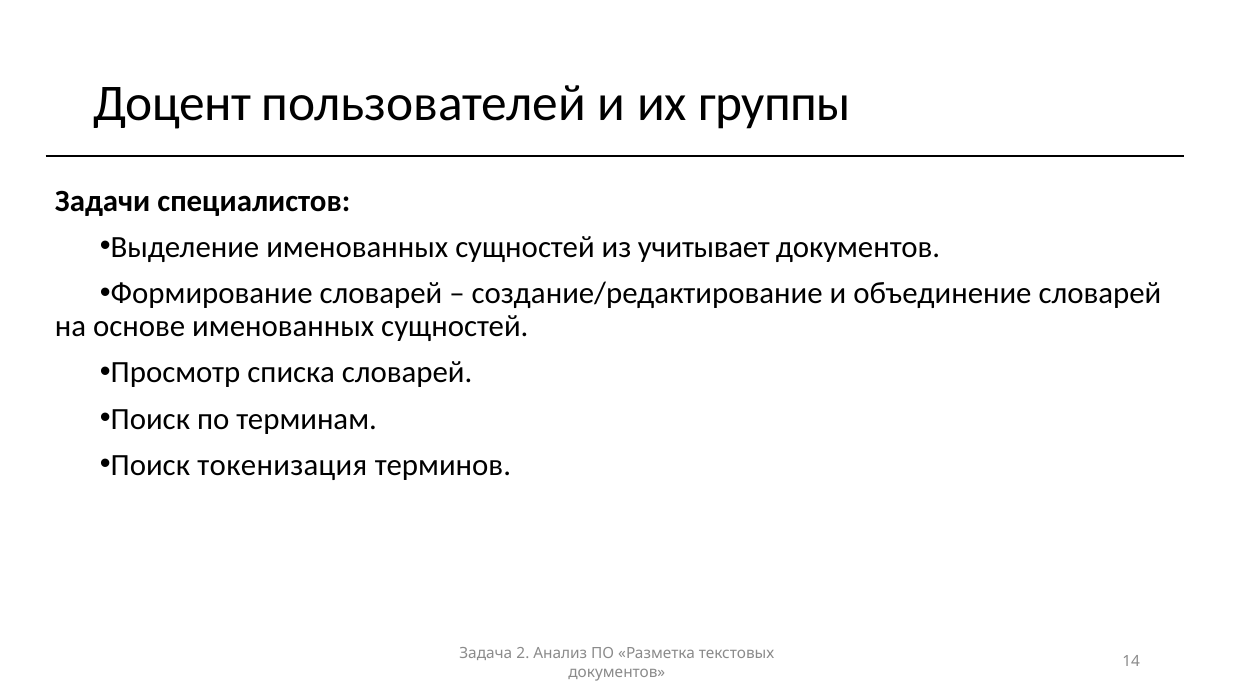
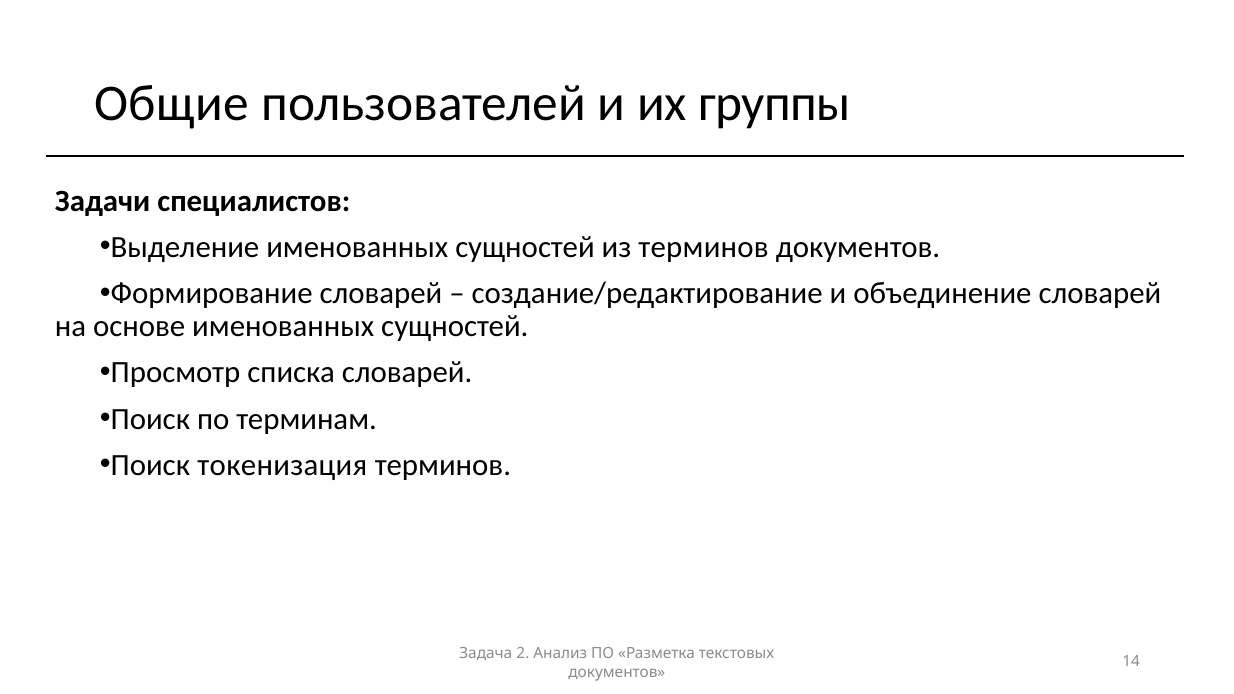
Доцент: Доцент -> Общие (172, 104)
из учитывает: учитывает -> терминов (704, 247)
